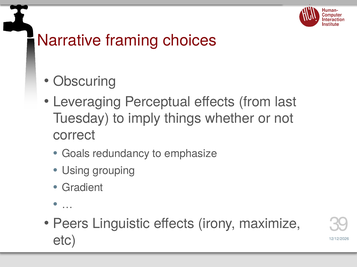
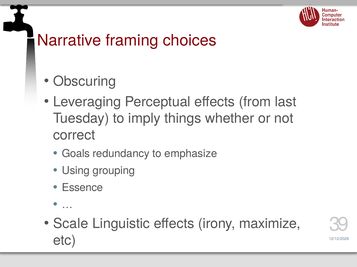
Gradient: Gradient -> Essence (82, 188)
Peers: Peers -> Scale (71, 224)
